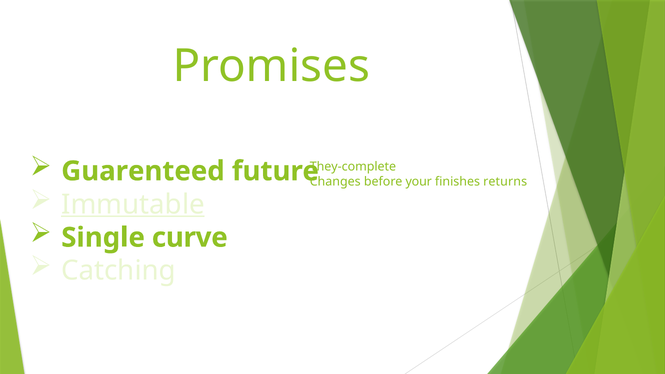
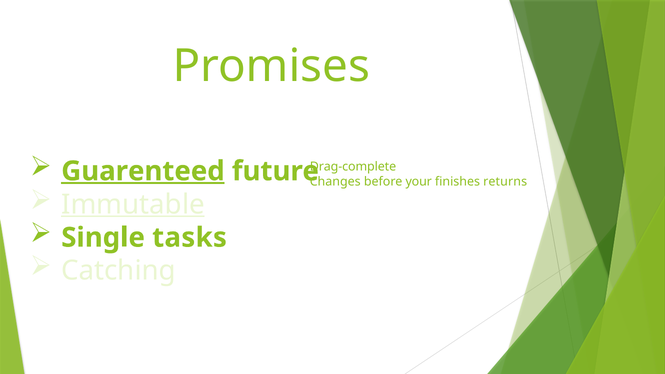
Guarenteed underline: none -> present (143, 171)
They-complete: They-complete -> Drag-complete (353, 167)
curve: curve -> tasks (189, 238)
